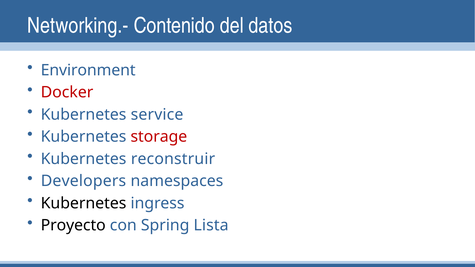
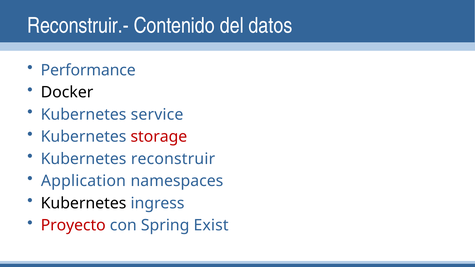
Networking.-: Networking.- -> Reconstruir.- (78, 26)
Environment: Environment -> Performance (88, 70)
Docker colour: red -> black (67, 92)
Developers: Developers -> Application (83, 181)
Proyecto colour: black -> red (73, 226)
Lista: Lista -> Exist (211, 226)
